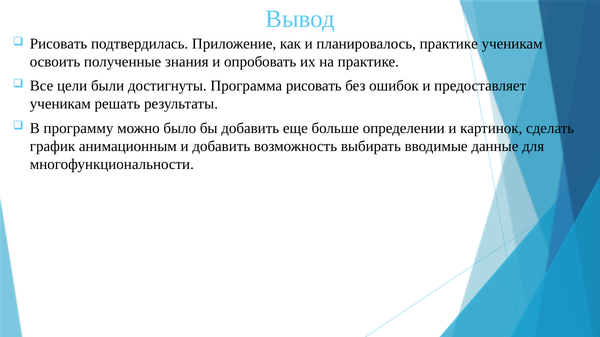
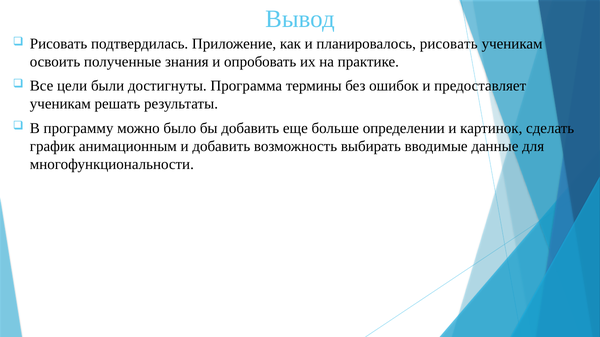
планировалось практике: практике -> рисовать (449, 44)
Программа рисовать: рисовать -> термины (314, 86)
